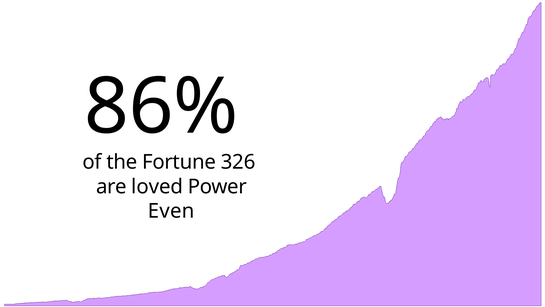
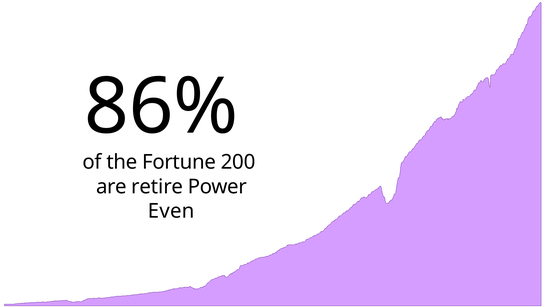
326: 326 -> 200 (238, 162)
loved: loved -> retire (157, 186)
